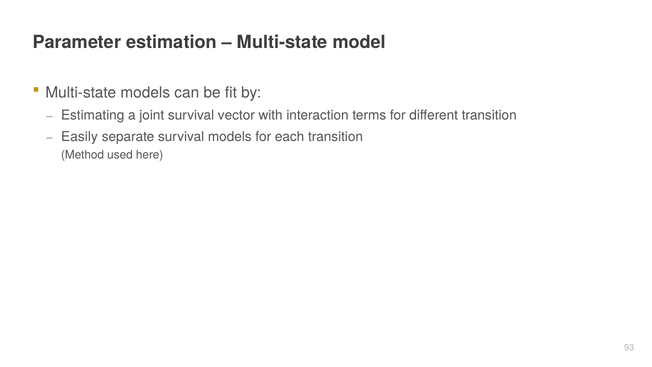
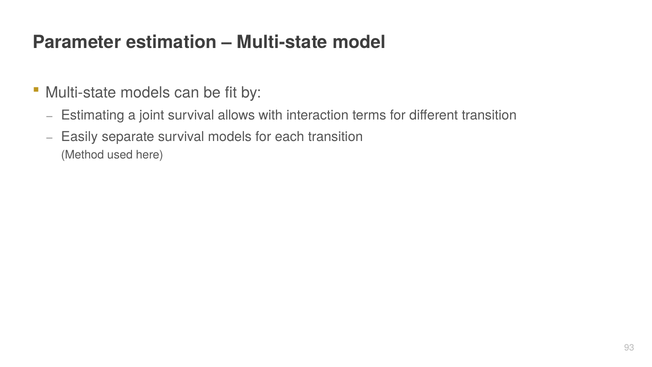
vector: vector -> allows (236, 115)
